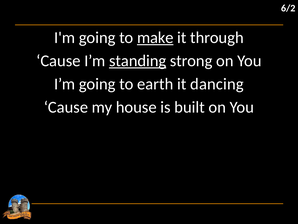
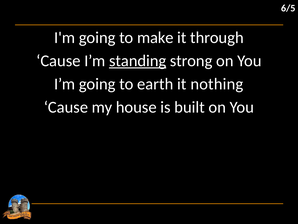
6/2: 6/2 -> 6/5 (288, 8)
make underline: present -> none (155, 38)
dancing: dancing -> nothing (217, 84)
